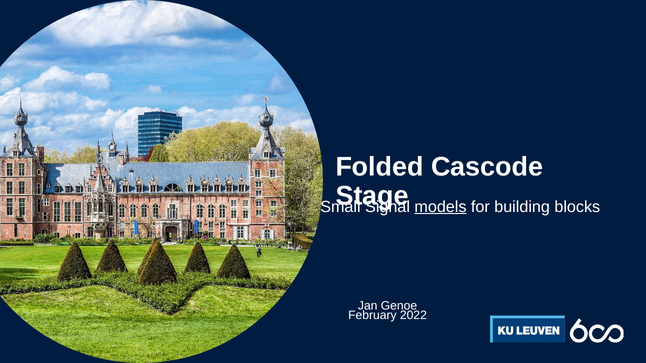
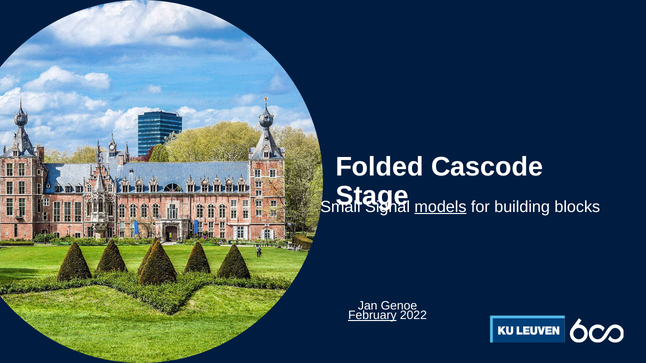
February underline: none -> present (372, 316)
